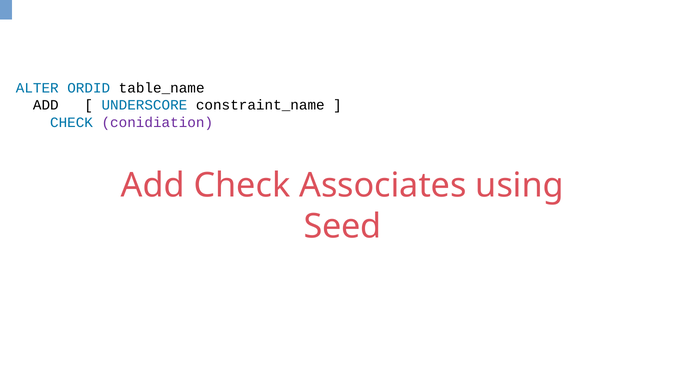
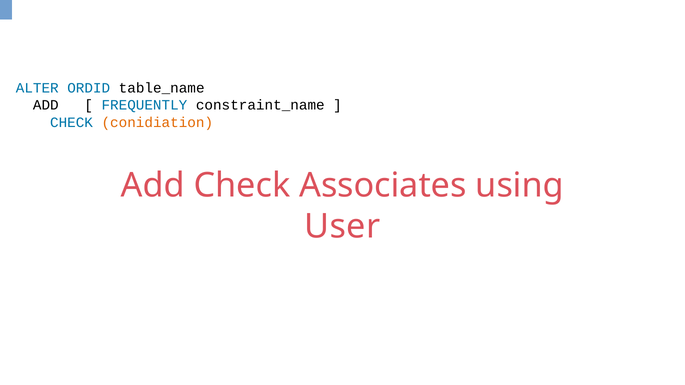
UNDERSCORE: UNDERSCORE -> FREQUENTLY (144, 105)
conidiation colour: purple -> orange (157, 122)
Seed: Seed -> User (342, 227)
